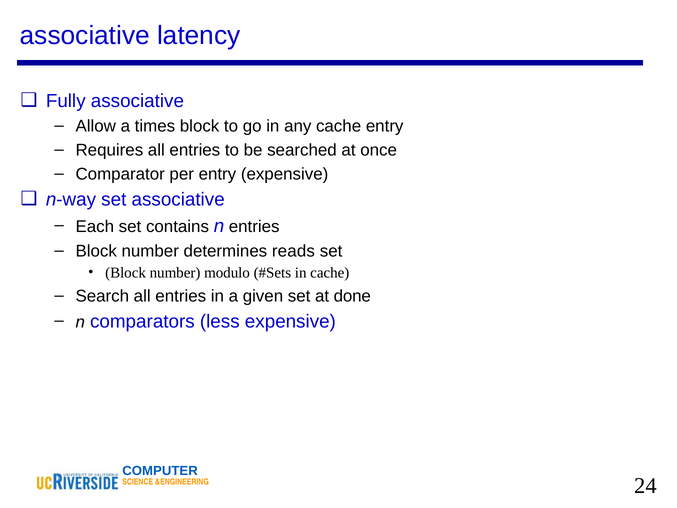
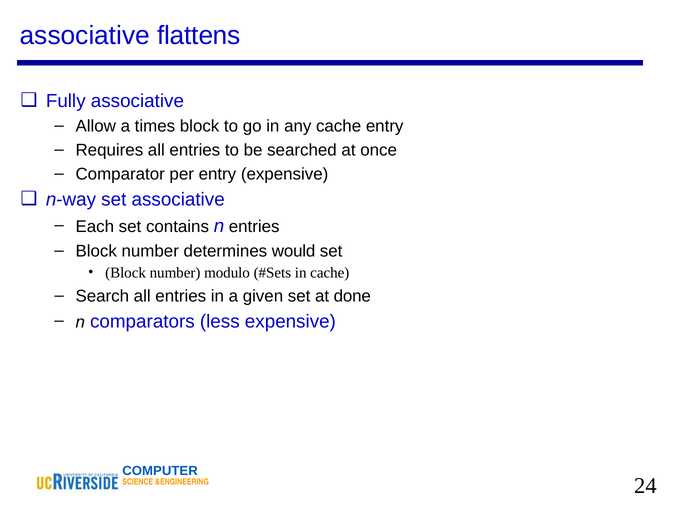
latency: latency -> flattens (199, 36)
reads: reads -> would (294, 251)
